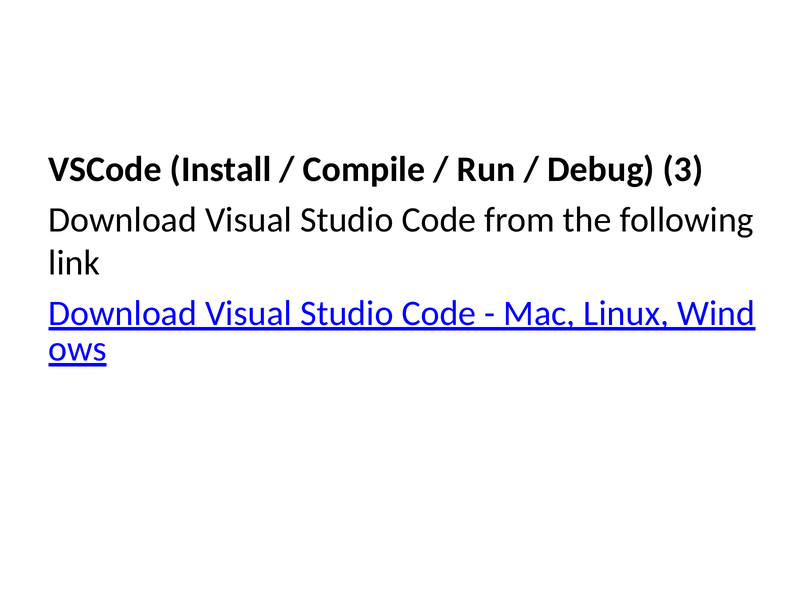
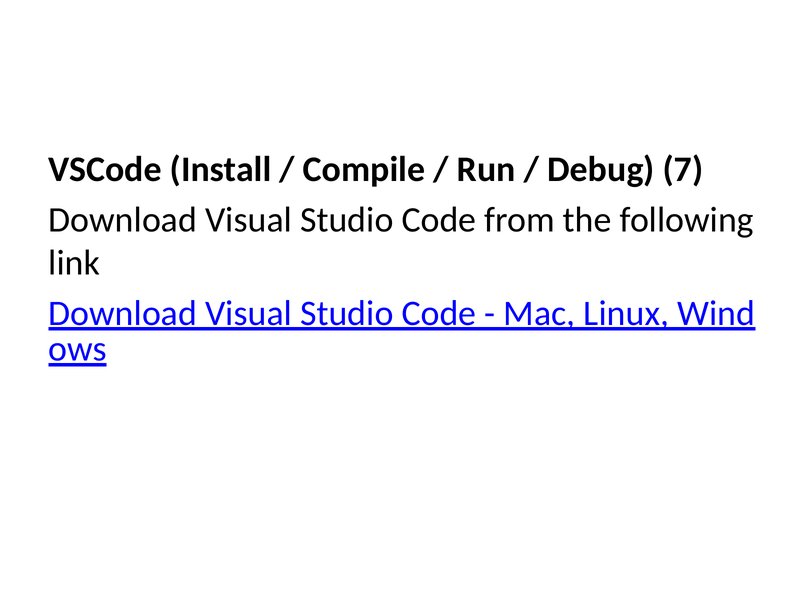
3: 3 -> 7 (683, 169)
